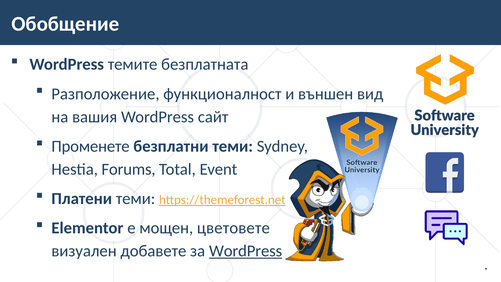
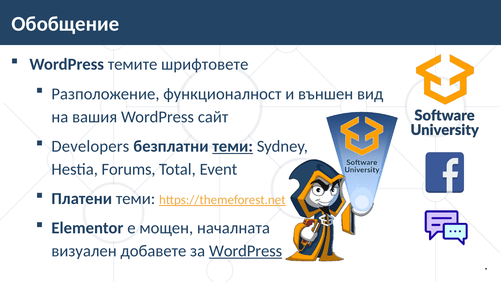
безплатната: безплатната -> шрифтовете (205, 64)
Променете: Променете -> Developers (90, 146)
теми underline: none -> present (233, 146)
цветовете: цветовете -> началната (233, 228)
